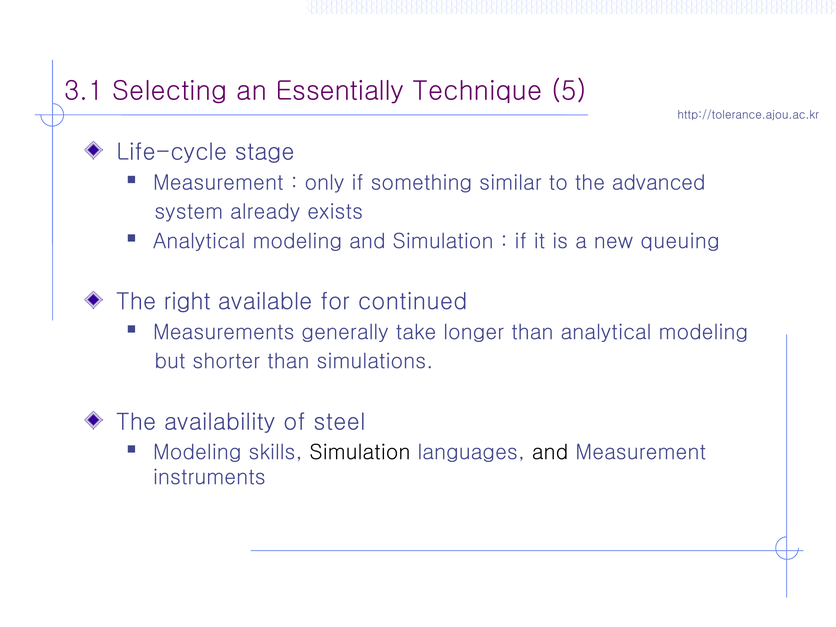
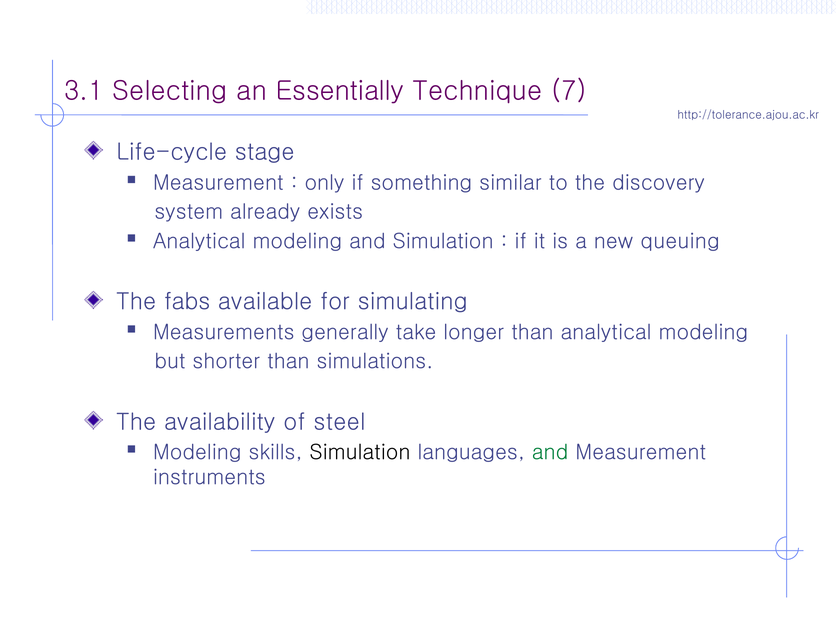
5: 5 -> 7 (569, 91)
advanced: advanced -> discovery (659, 183)
right: right -> fabs (187, 302)
continued: continued -> simulating (413, 302)
and colour: black -> green (550, 452)
